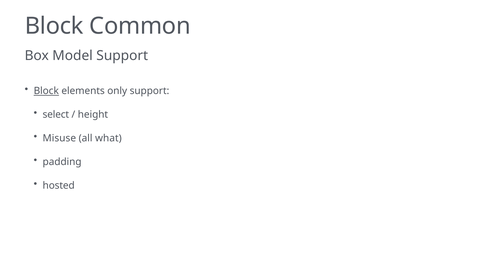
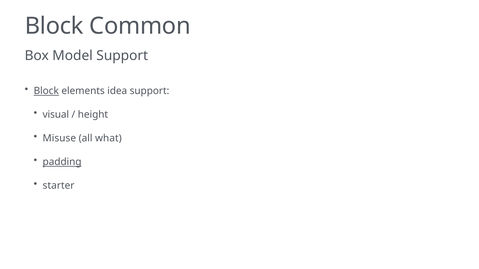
only: only -> idea (117, 91)
select: select -> visual (56, 115)
padding underline: none -> present (62, 162)
hosted: hosted -> starter (59, 186)
